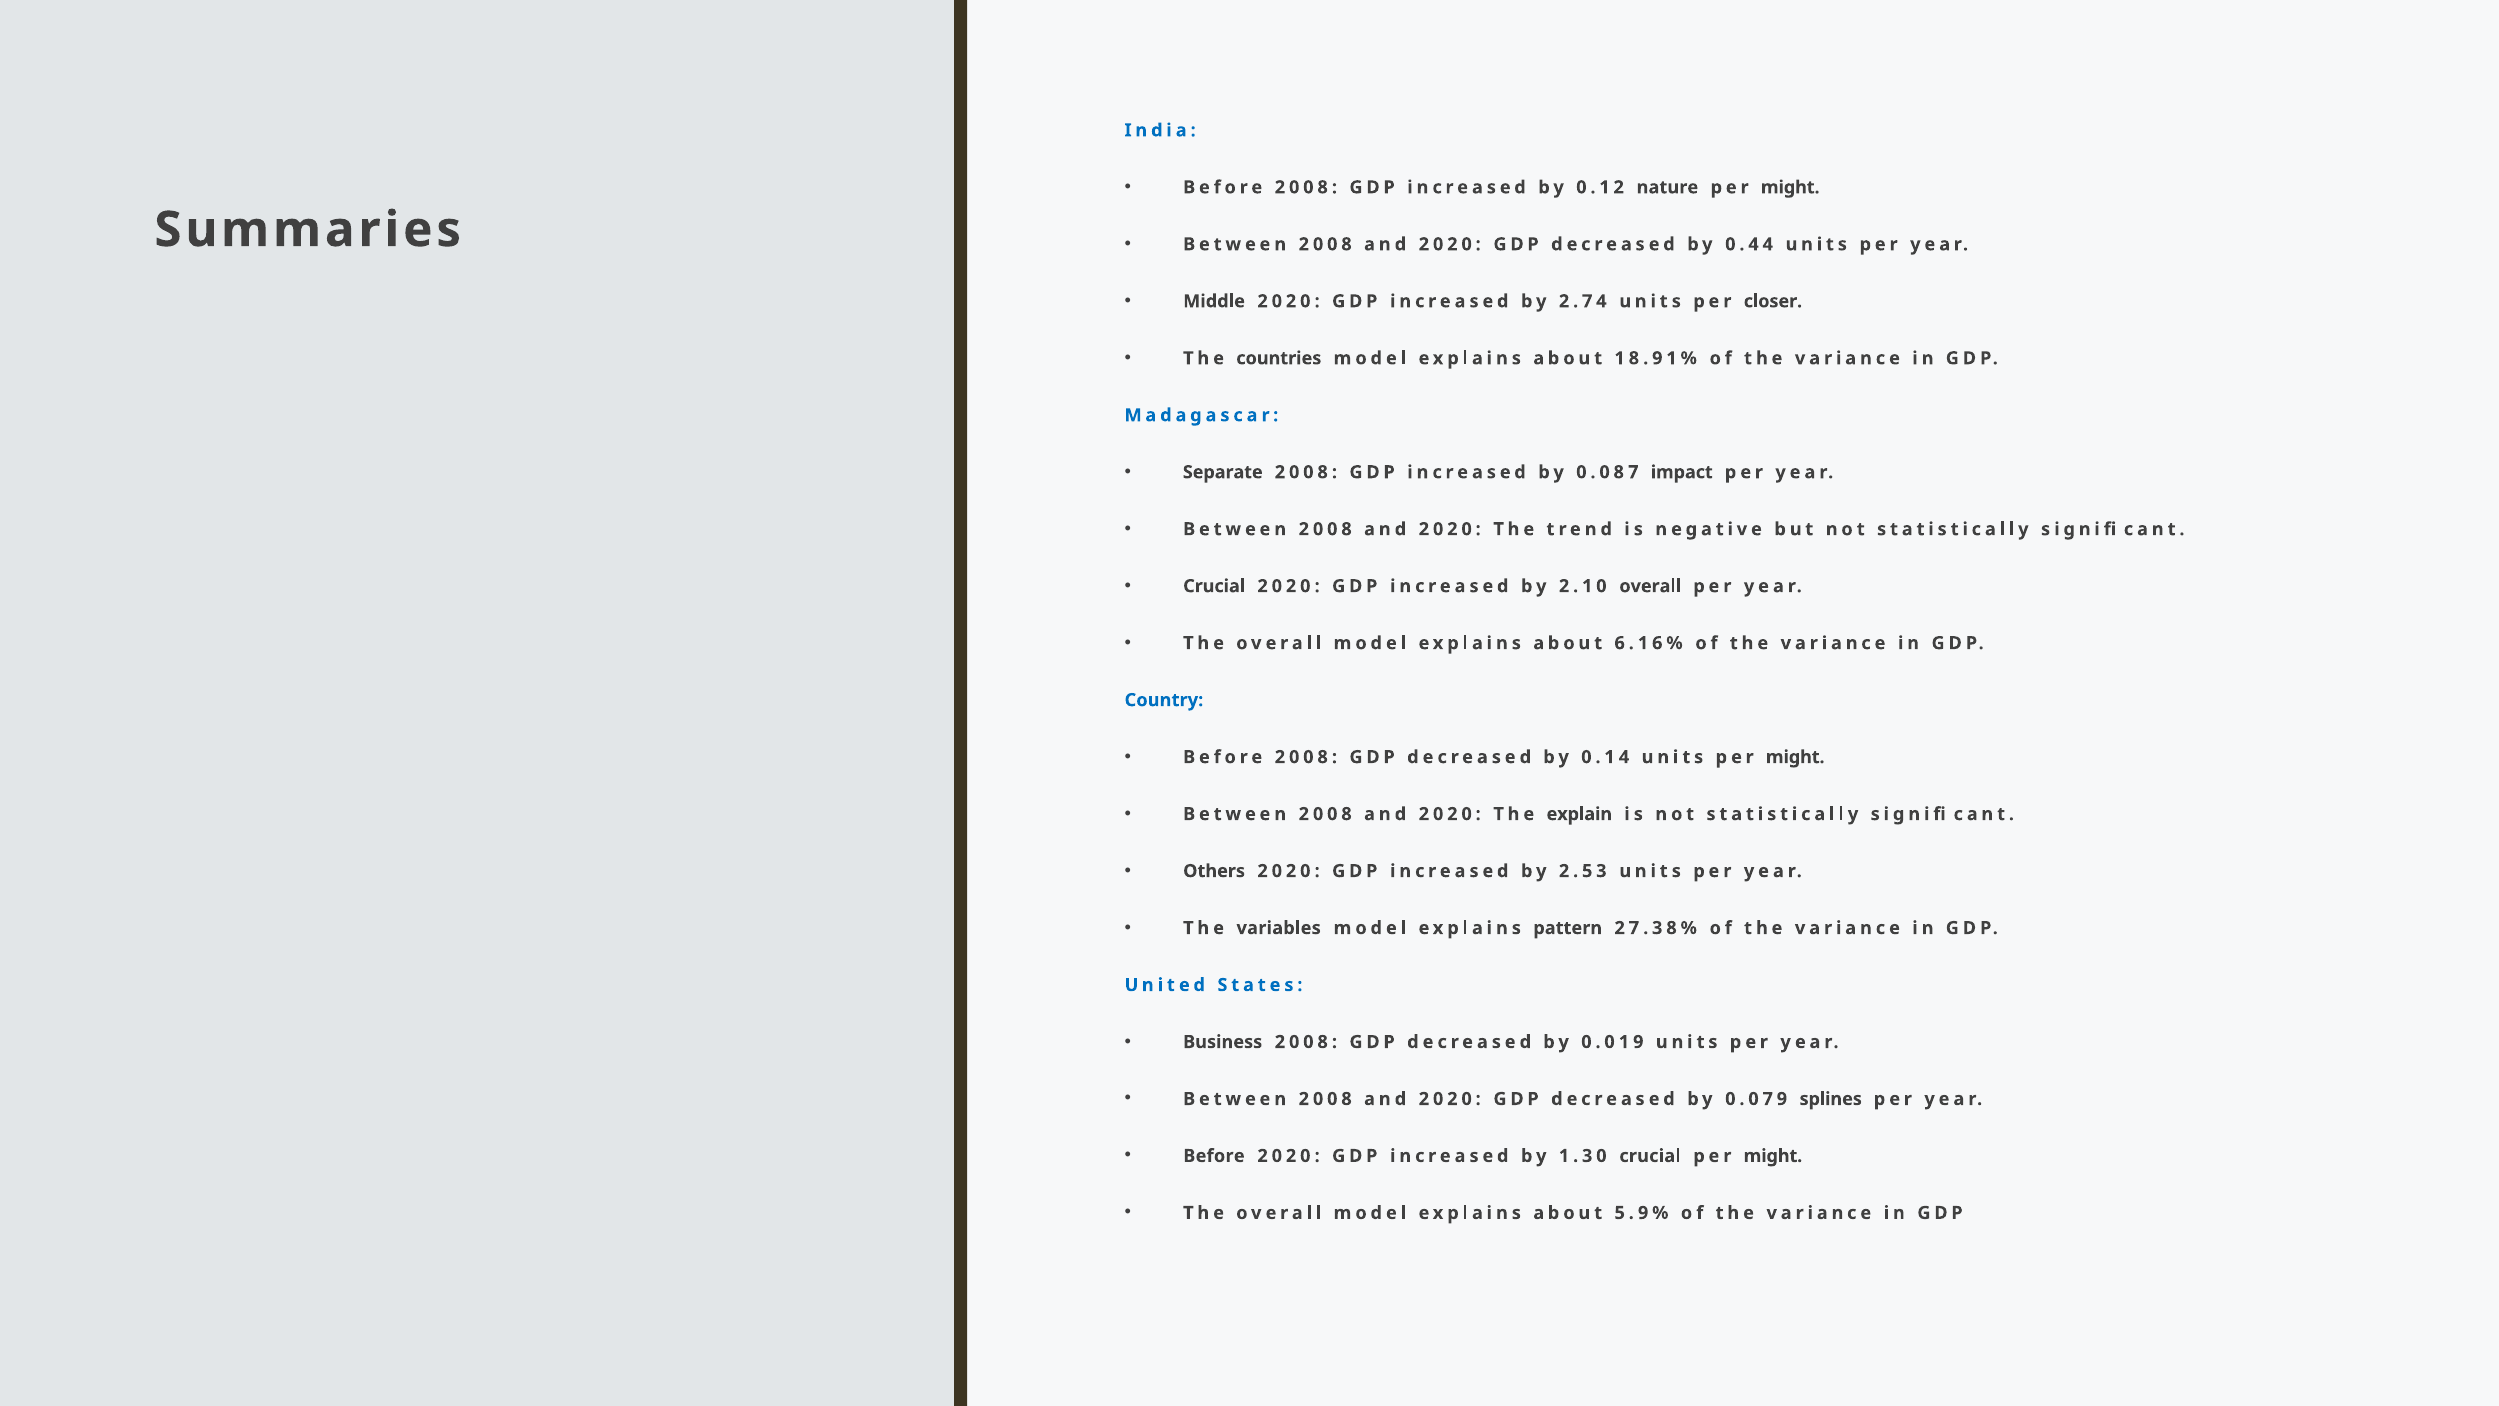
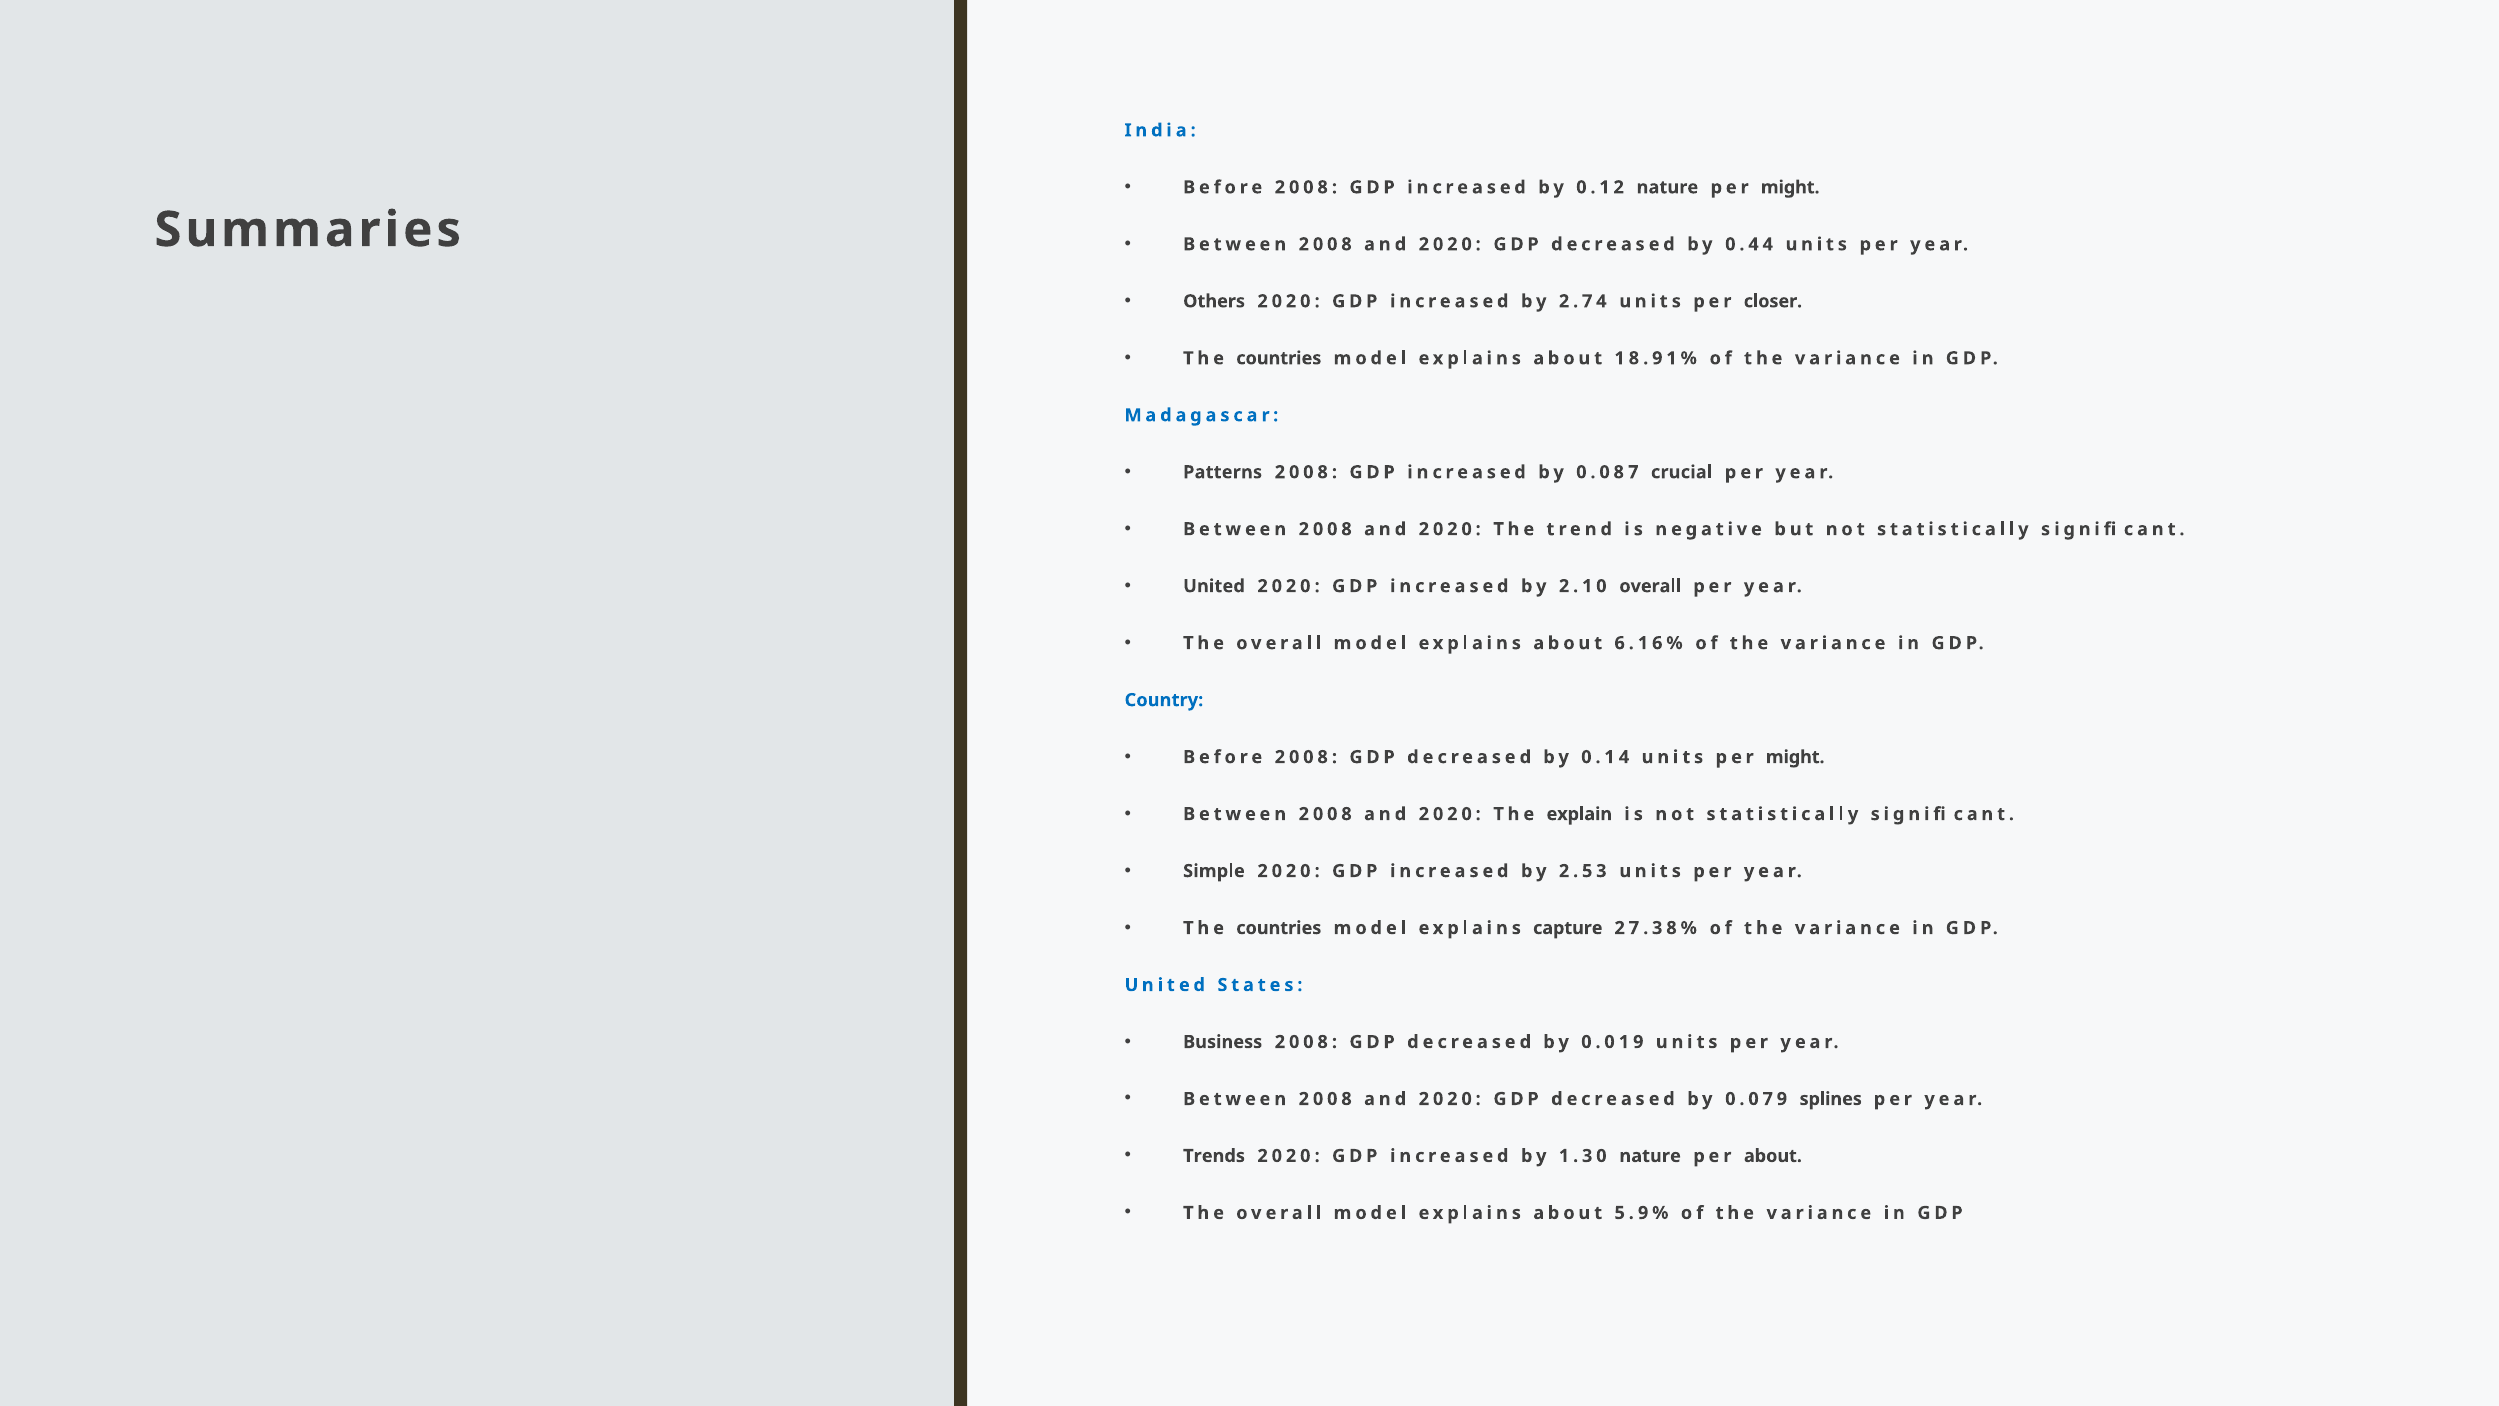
Middle: Middle -> Others (1214, 301)
Separate: Separate -> Patterns (1223, 472)
impact: impact -> crucial (1682, 472)
Crucial: Crucial -> United (1214, 586)
Others: Others -> Simple (1214, 871)
variables: variables -> countries (1279, 928)
pattern: pattern -> capture (1568, 928)
Before: Before -> Trends (1214, 1156)
1.30 crucial: crucial -> nature (1650, 1156)
might: might -> about (1773, 1156)
